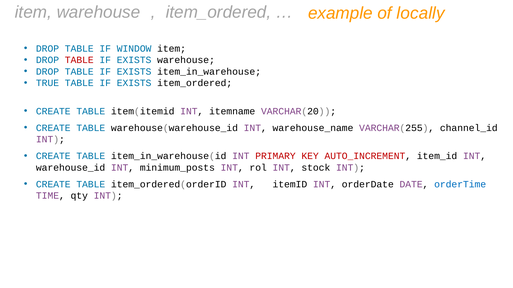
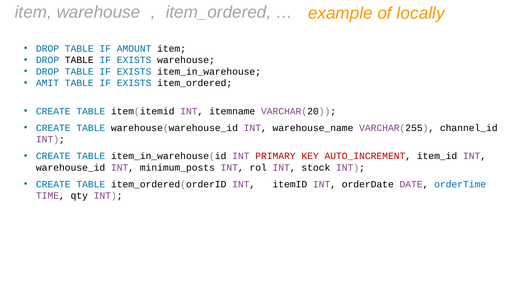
WINDOW: WINDOW -> AMOUNT (134, 49)
TABLE colour: red -> black (79, 60)
TRUE: TRUE -> AMIT (48, 83)
